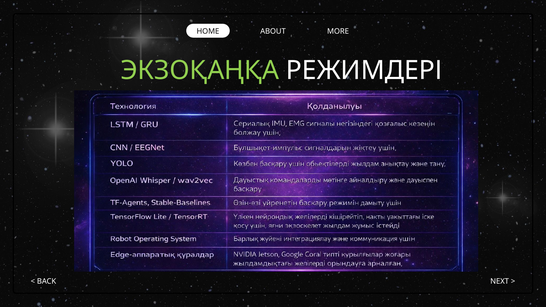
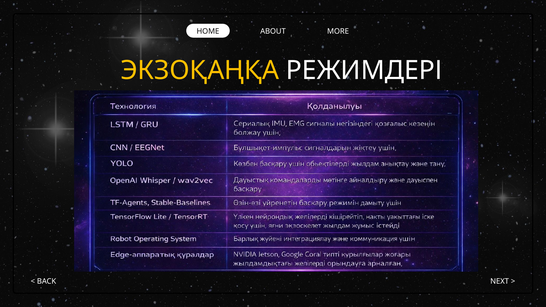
ЭКЗОҚАҢҚА colour: light green -> yellow (200, 70)
